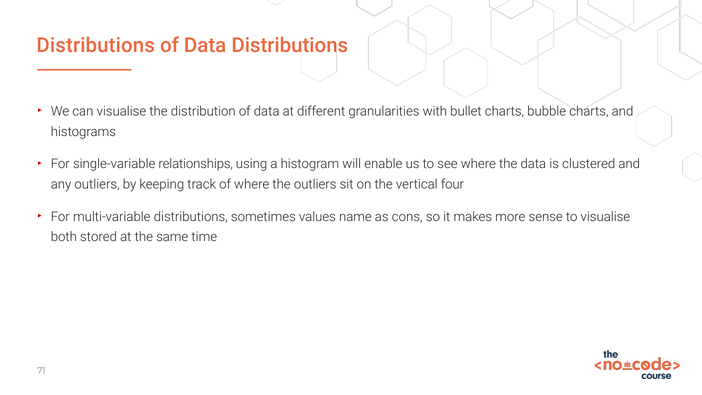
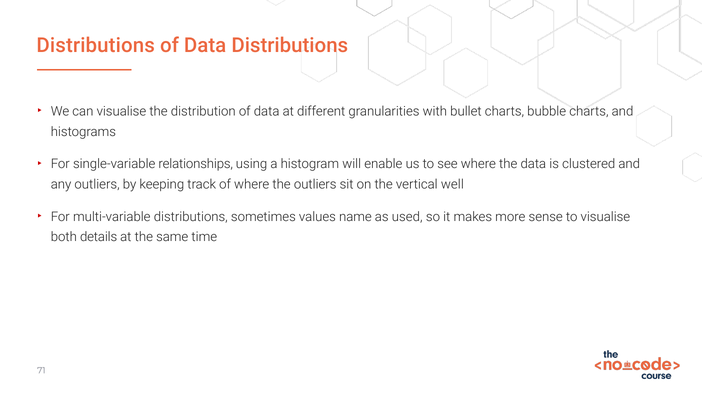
four: four -> well (452, 184)
cons: cons -> used (407, 217)
stored: stored -> details (99, 237)
